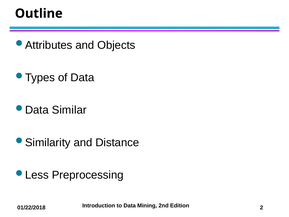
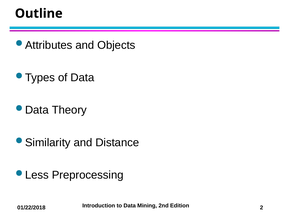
Similar: Similar -> Theory (69, 110)
